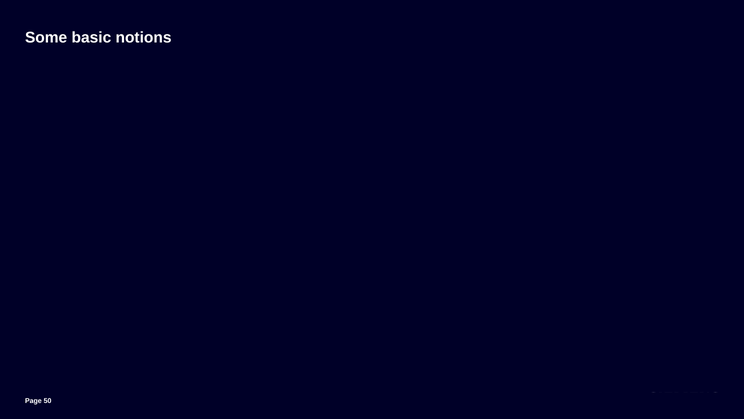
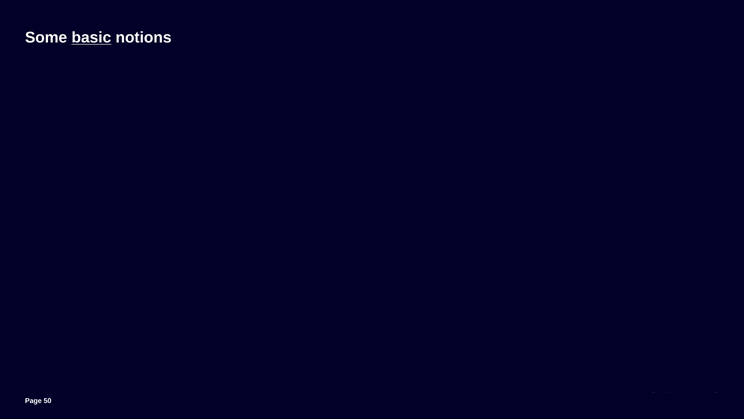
basic underline: none -> present (91, 38)
